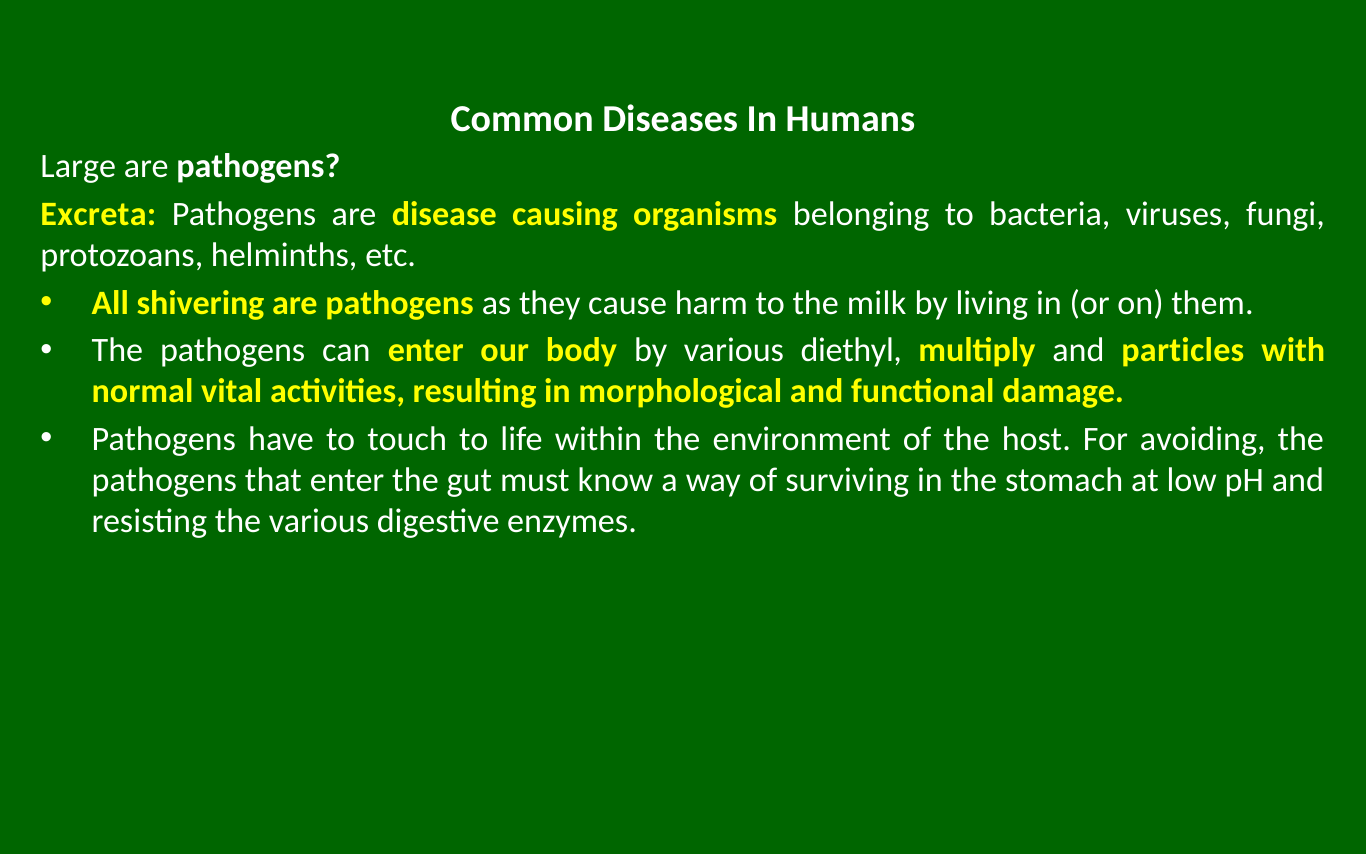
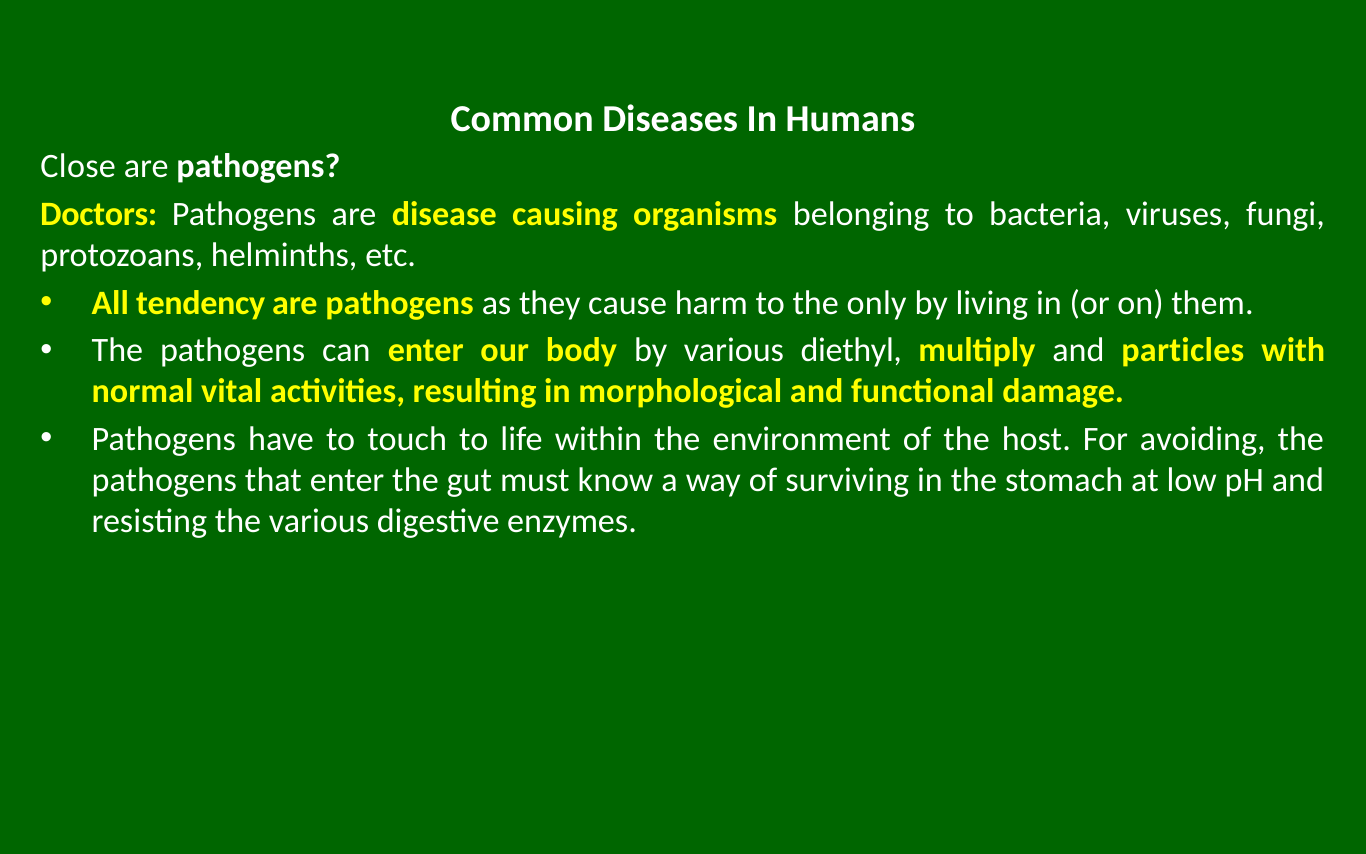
Large: Large -> Close (78, 166)
Excreta: Excreta -> Doctors (99, 214)
shivering: shivering -> tendency (201, 303)
milk: milk -> only (877, 303)
